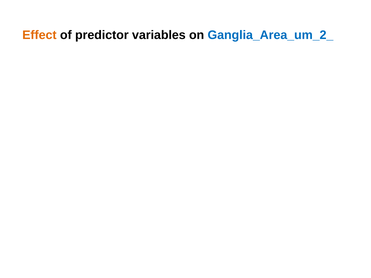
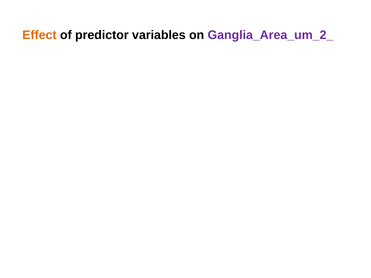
Ganglia_Area_um_2_ colour: blue -> purple (270, 35)
